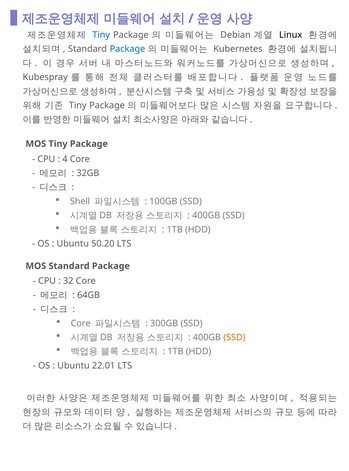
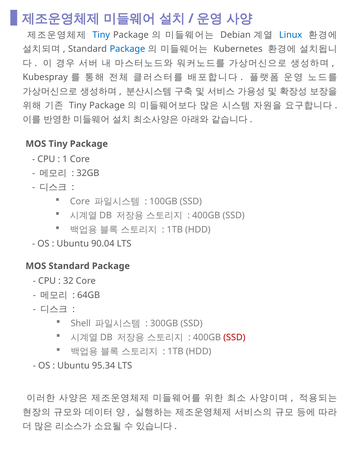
Linux colour: black -> blue (291, 35)
4: 4 -> 1 (65, 159)
Shell: Shell -> Core (80, 201)
50.20: 50.20 -> 90.04 (103, 244)
Core: Core -> Shell (81, 323)
SSD colour: orange -> red (234, 337)
22.01: 22.01 -> 95.34 (104, 365)
